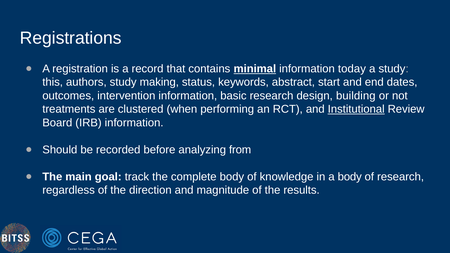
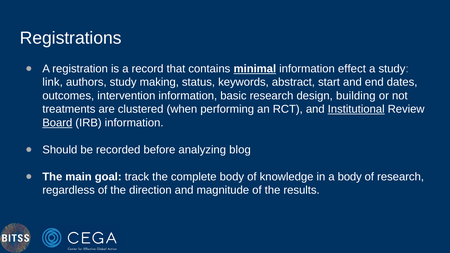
today: today -> effect (352, 69)
this: this -> link (53, 82)
Board underline: none -> present (57, 123)
from: from -> blog (240, 150)
